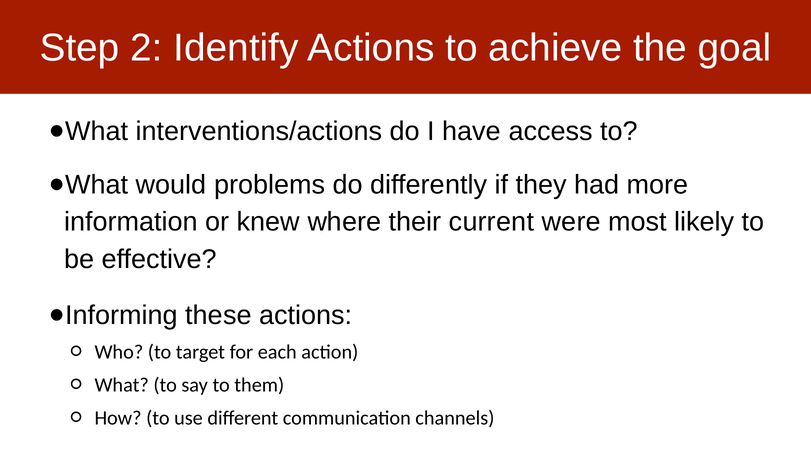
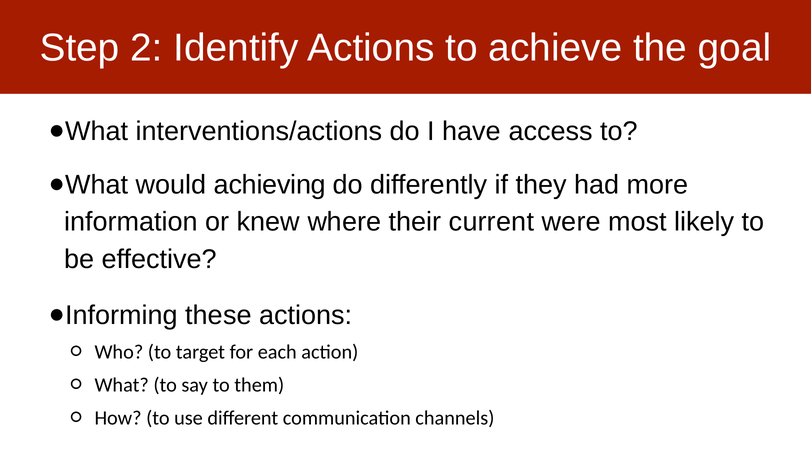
problems: problems -> achieving (270, 185)
